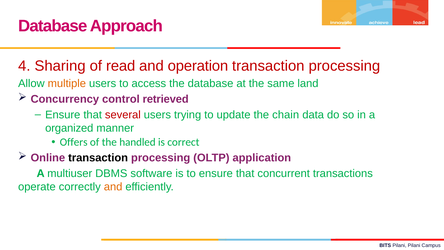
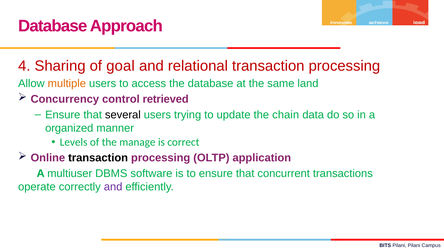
read: read -> goal (120, 66)
operation: operation -> relational (198, 66)
several colour: red -> black (123, 115)
Offers: Offers -> Levels (74, 142)
handled: handled -> manage (137, 142)
and colour: orange -> purple (113, 187)
